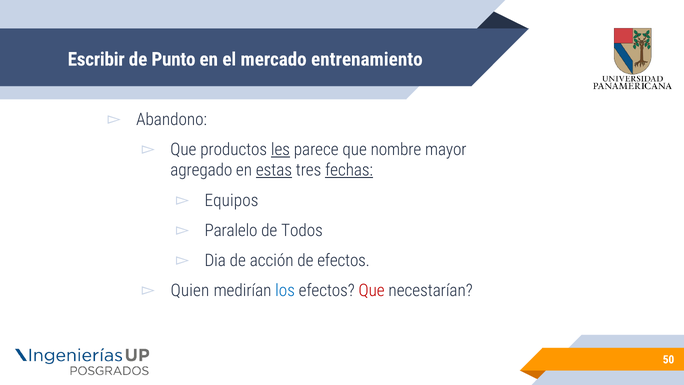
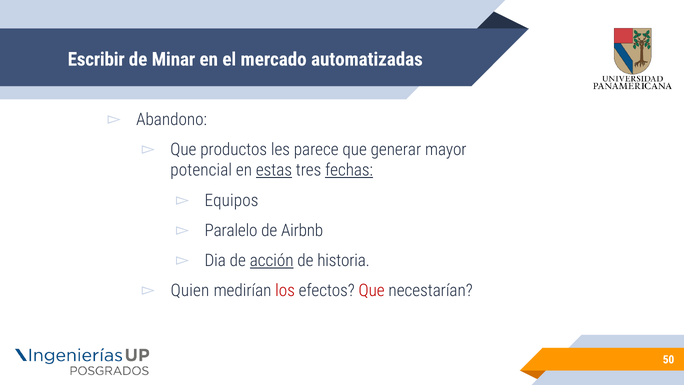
Punto: Punto -> Minar (173, 59)
entrenamiento: entrenamiento -> automatizadas (367, 59)
les underline: present -> none (280, 150)
nombre: nombre -> generar (396, 150)
agregado: agregado -> potencial (201, 170)
Todos: Todos -> Airbnb (302, 230)
acción underline: none -> present (272, 260)
de efectos: efectos -> historia (344, 260)
los colour: blue -> red (285, 290)
